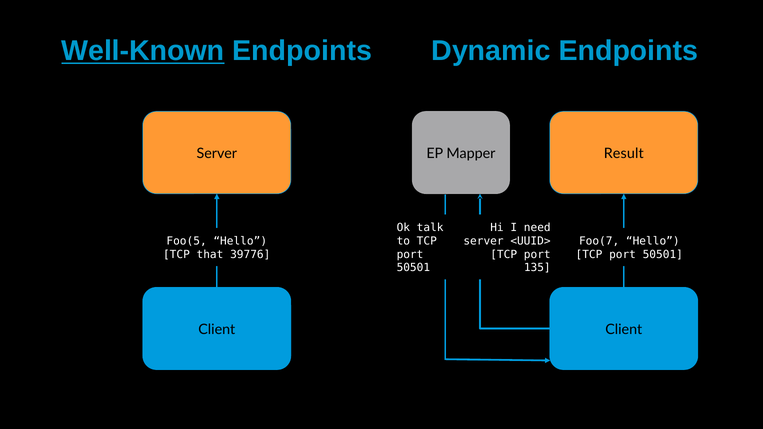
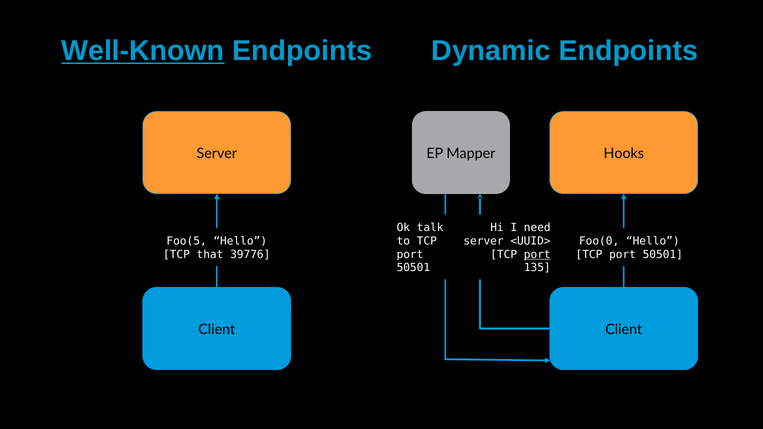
Result: Result -> Hooks (624, 154)
Foo(7: Foo(7 -> Foo(0 (599, 241)
port underline: none -> present (537, 254)
